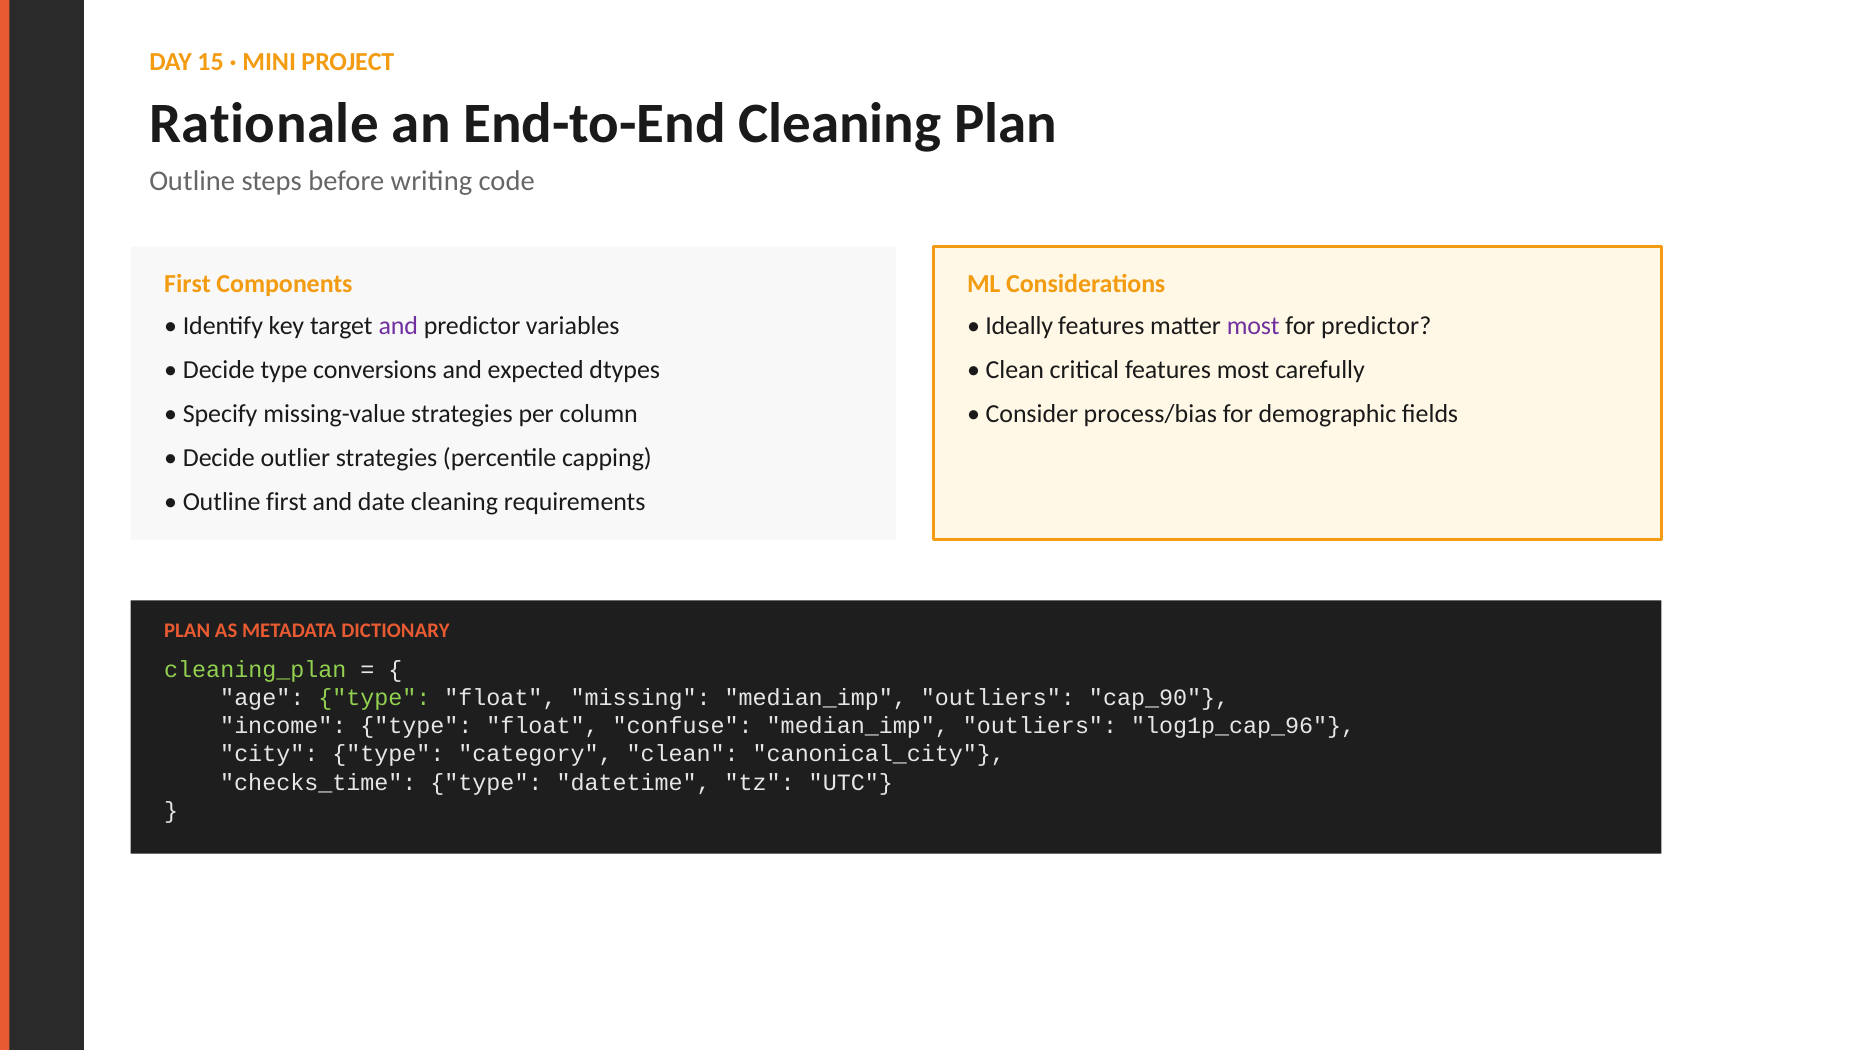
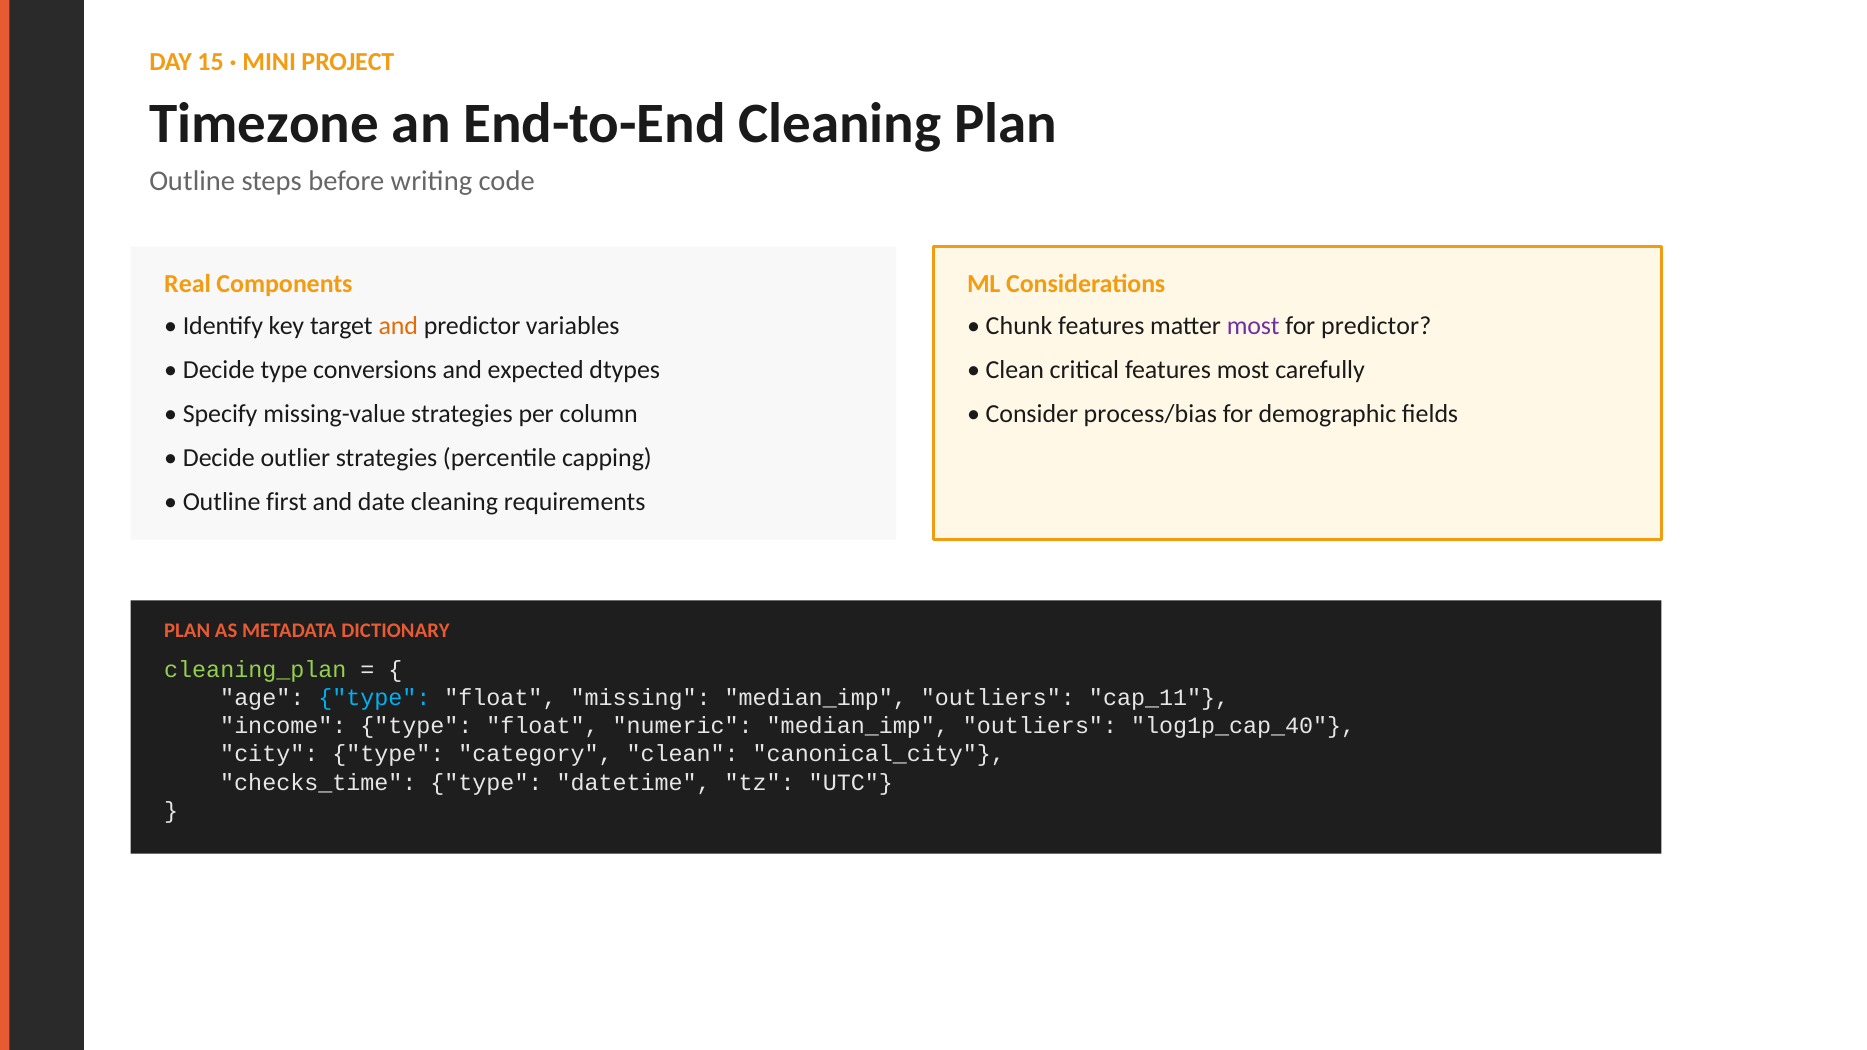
Rationale: Rationale -> Timezone (264, 123)
First: First -> Real (188, 284)
and colour: purple -> orange (398, 326)
Ideally: Ideally -> Chunk (1019, 326)
type colour: light green -> light blue (374, 698)
cap_90: cap_90 -> cap_11 (1159, 698)
confuse: confuse -> numeric (683, 726)
log1p_cap_96: log1p_cap_96 -> log1p_cap_40 (1243, 726)
